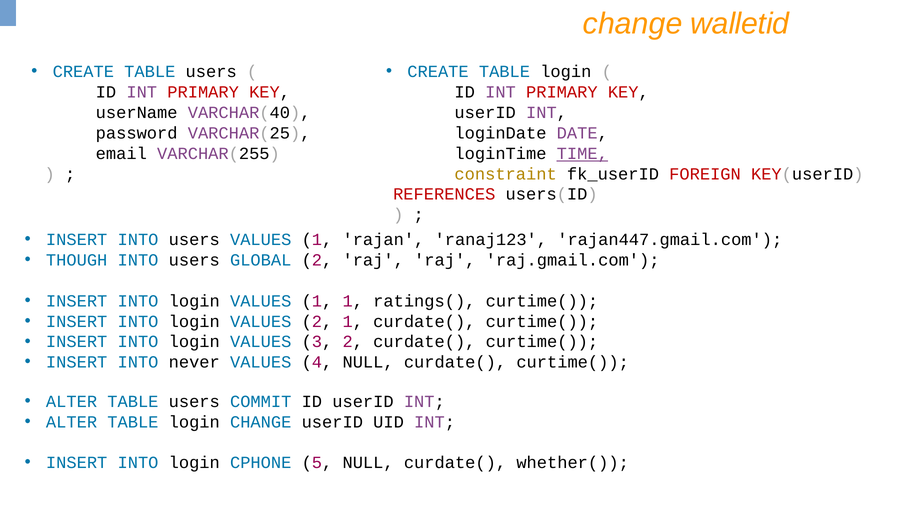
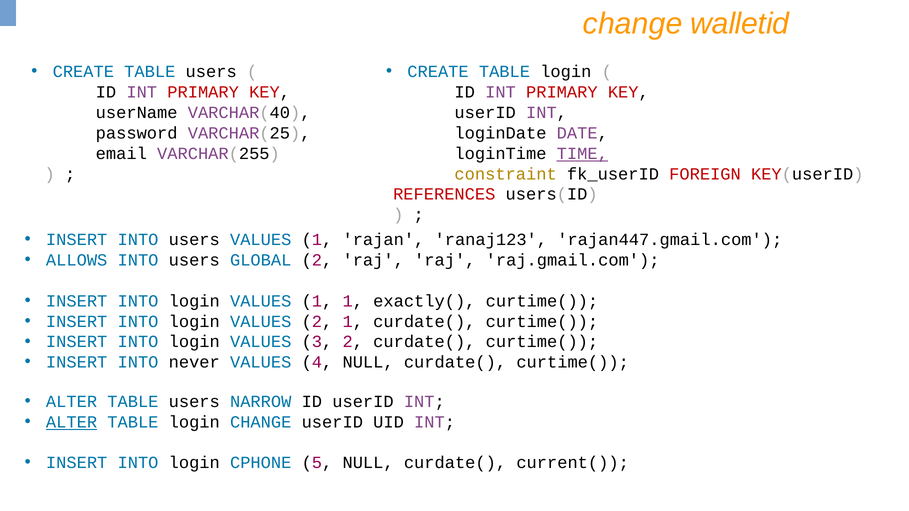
THOUGH: THOUGH -> ALLOWS (77, 260)
ratings(: ratings( -> exactly( (424, 301)
COMMIT: COMMIT -> NARROW (261, 402)
ALTER underline: none -> present (72, 422)
whether(: whether( -> current( (573, 463)
